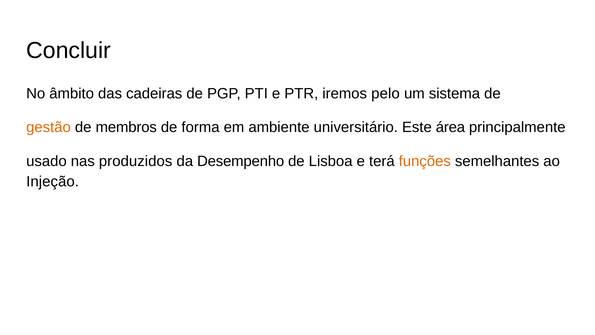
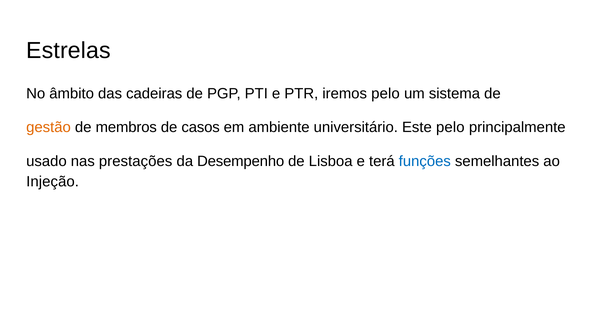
Concluir: Concluir -> Estrelas (69, 50)
forma: forma -> casos (201, 127)
Este área: área -> pelo (450, 127)
produzidos: produzidos -> prestações (136, 161)
funções colour: orange -> blue (425, 161)
